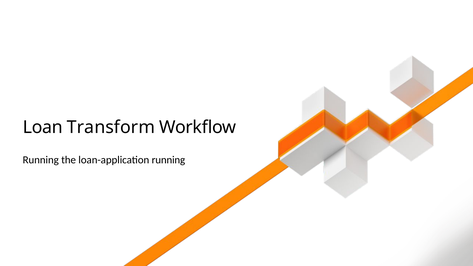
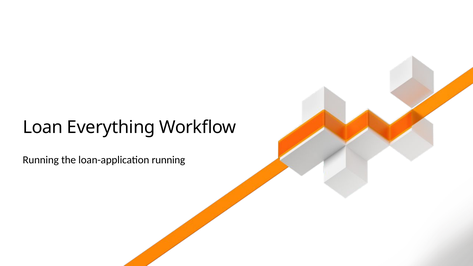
Transform: Transform -> Everything (111, 127)
